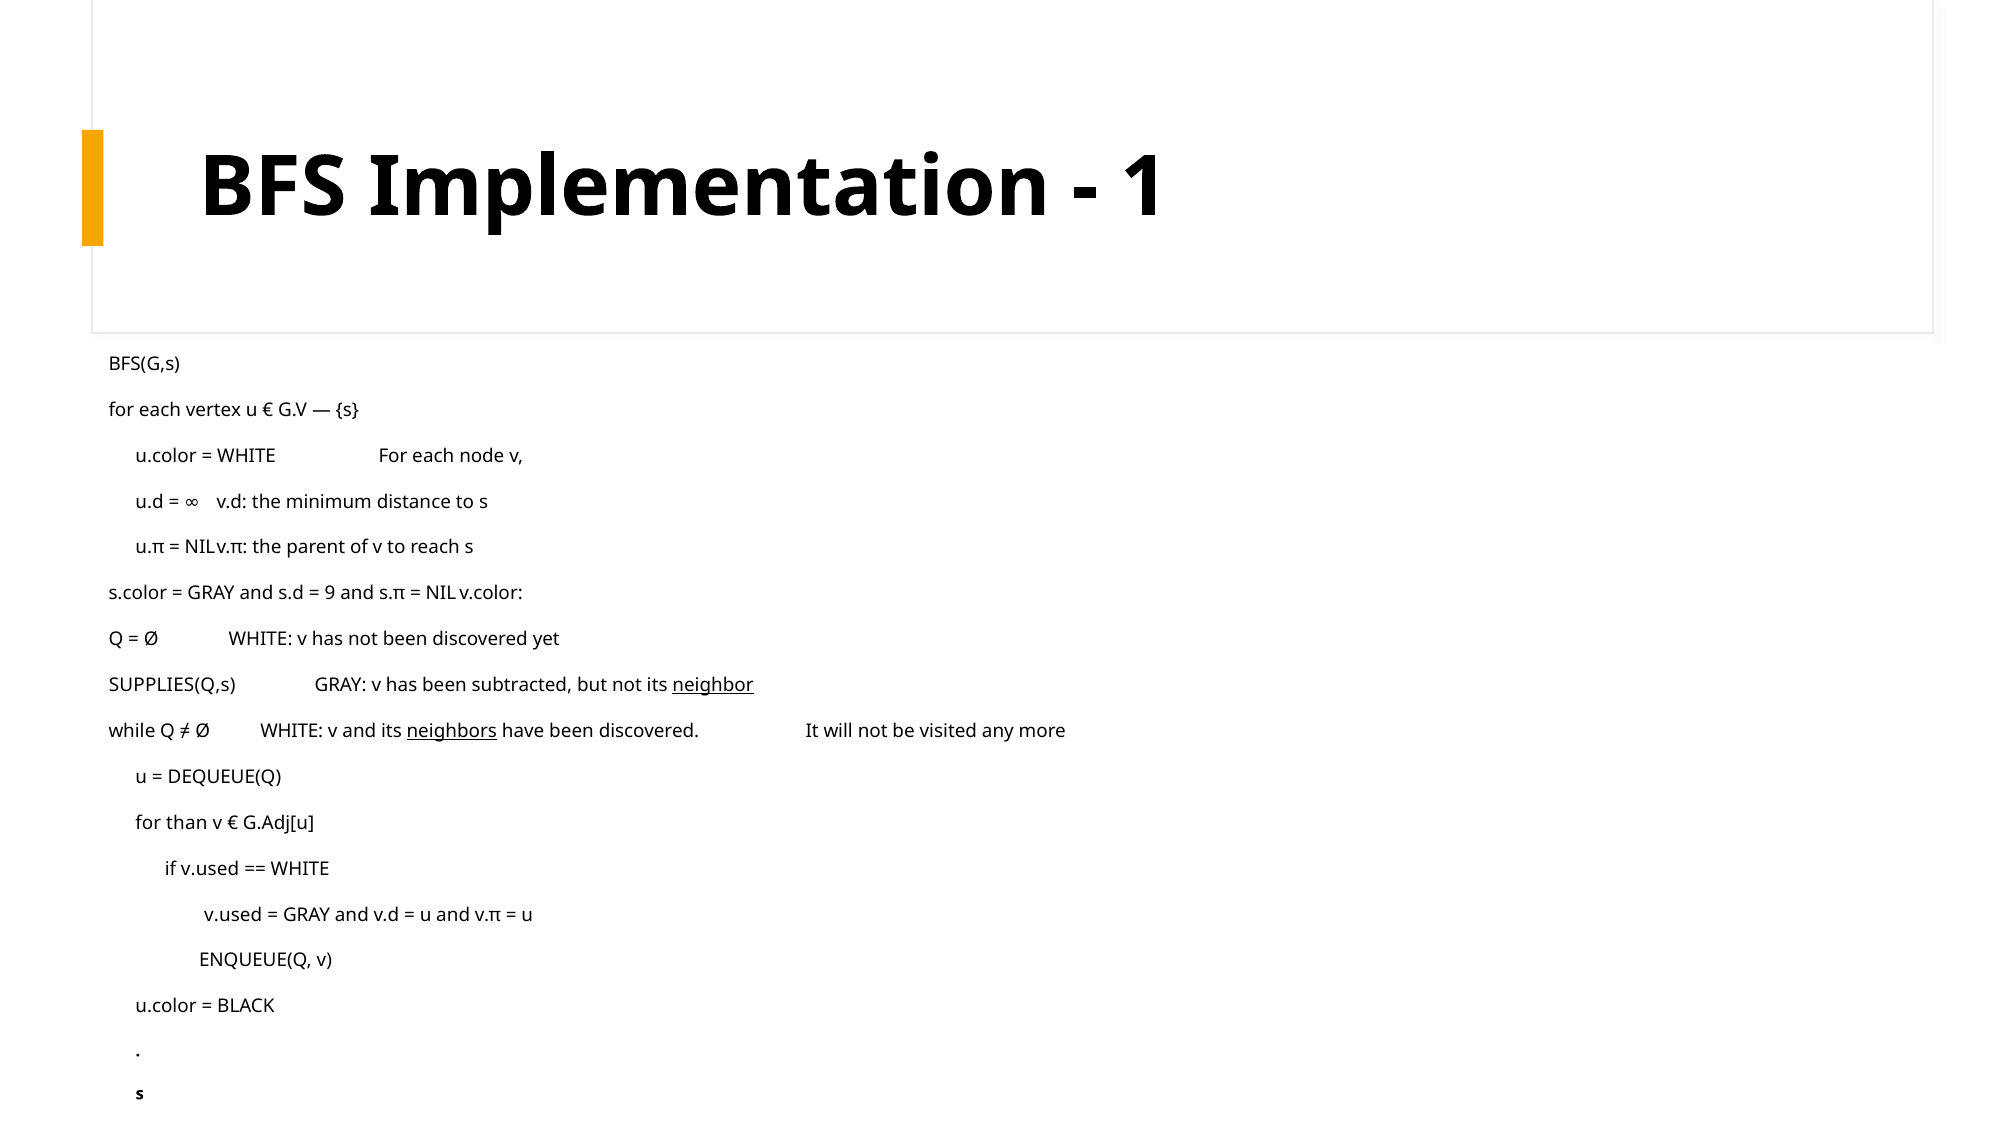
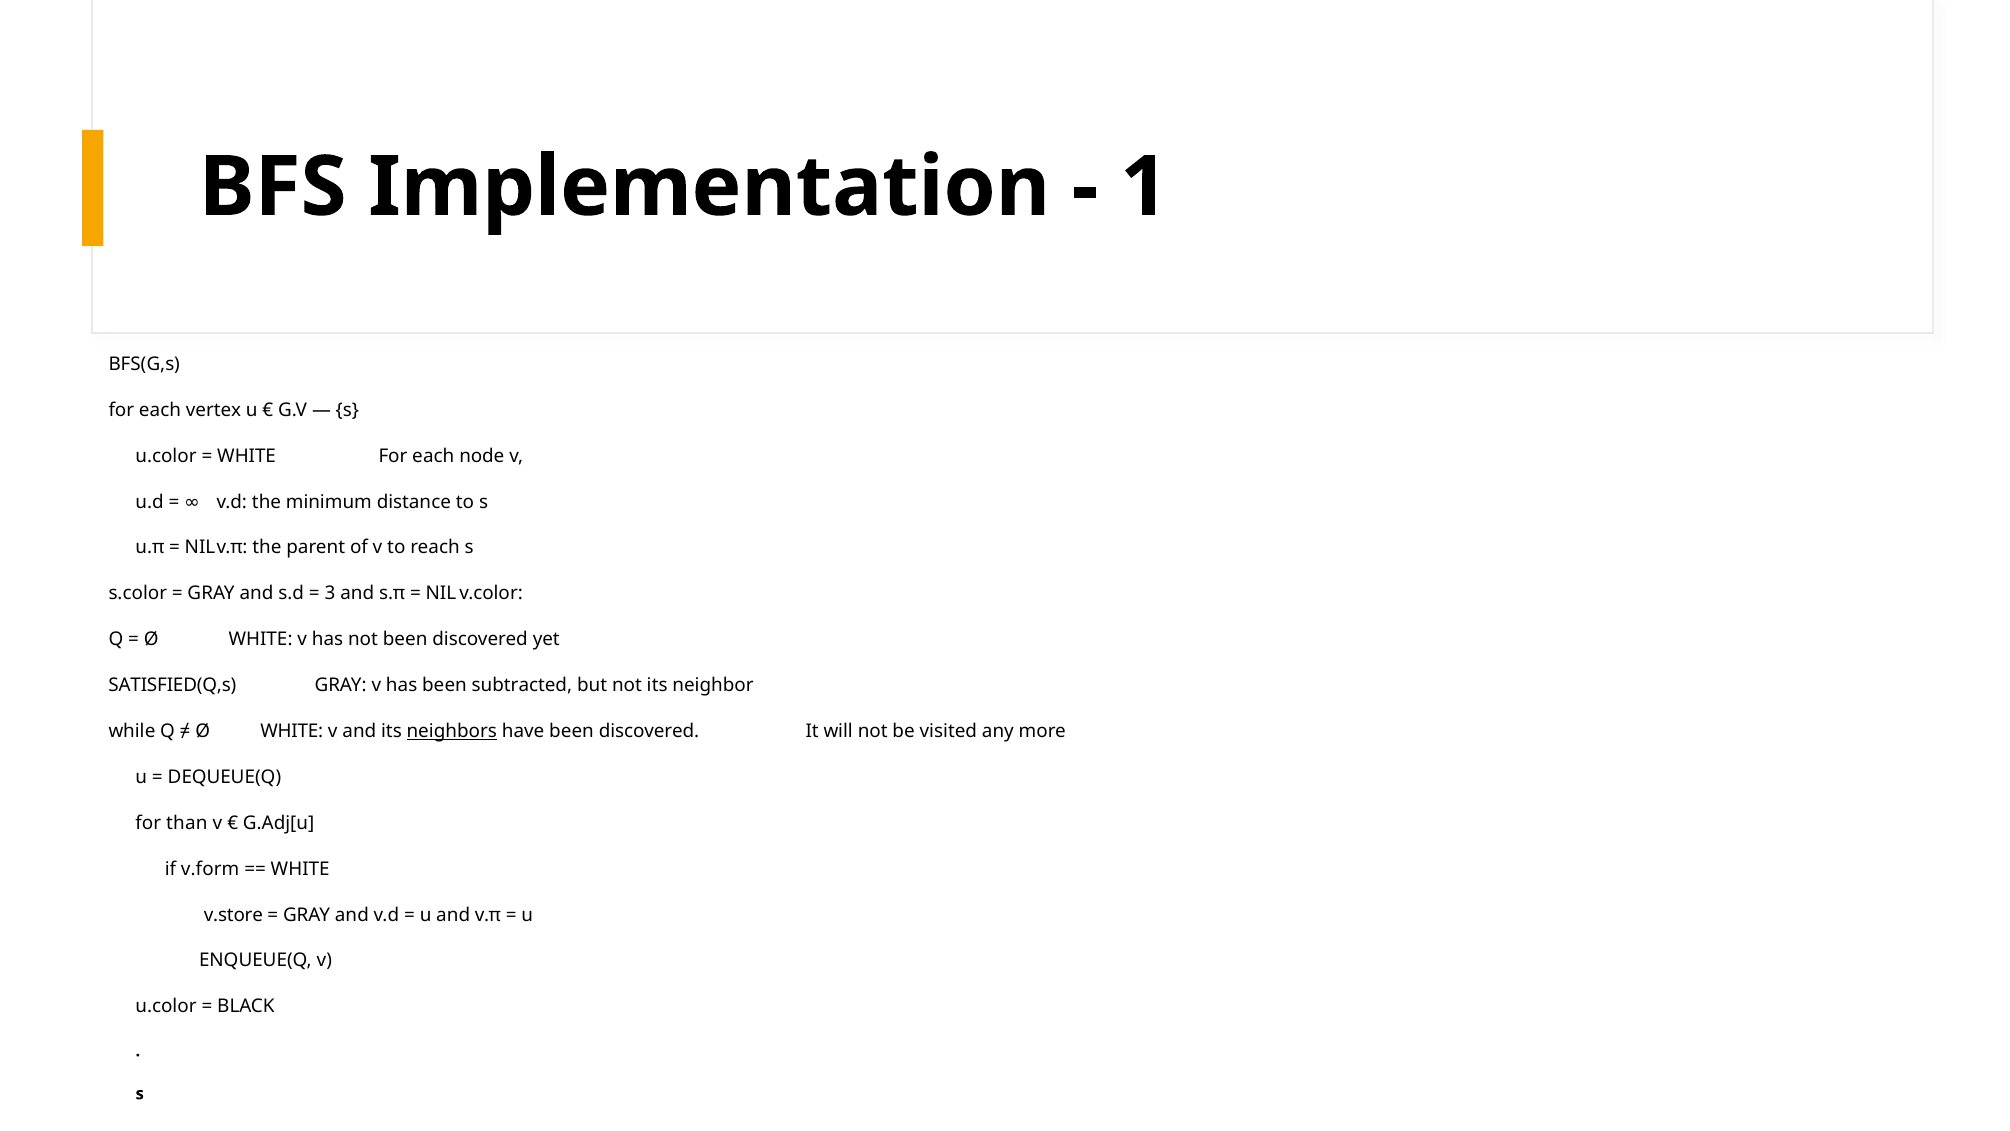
9: 9 -> 3 (330, 593)
SUPPLIES(Q,s: SUPPLIES(Q,s -> SATISFIED(Q,s (172, 685)
neighbor underline: present -> none (713, 685)
if v.used: v.used -> v.form (210, 869)
v.used: v.used -> v.store (233, 915)
